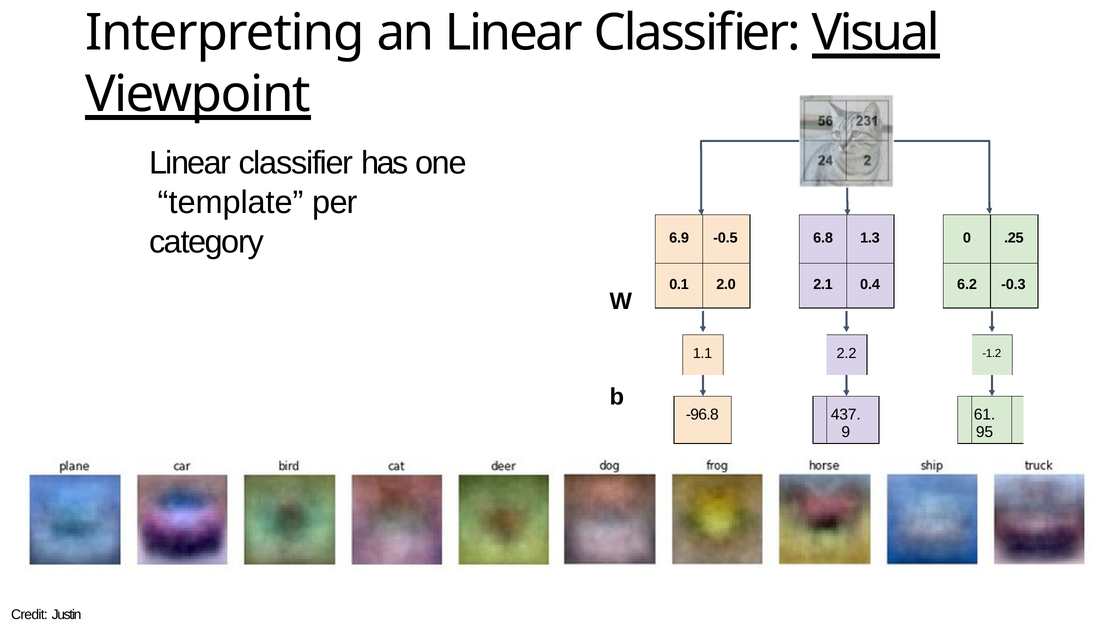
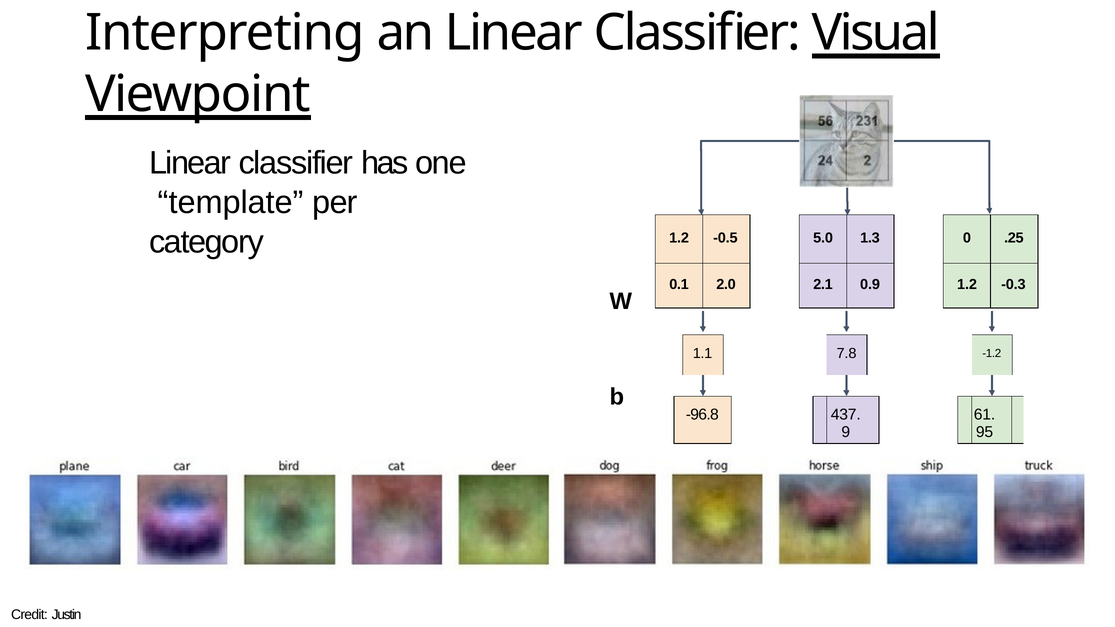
6.9: 6.9 -> 1.2 (679, 238)
6.8: 6.8 -> 5.0 (823, 238)
0.4: 0.4 -> 0.9 (870, 285)
6.2: 6.2 -> 1.2 (967, 285)
2.2: 2.2 -> 7.8 (847, 354)
